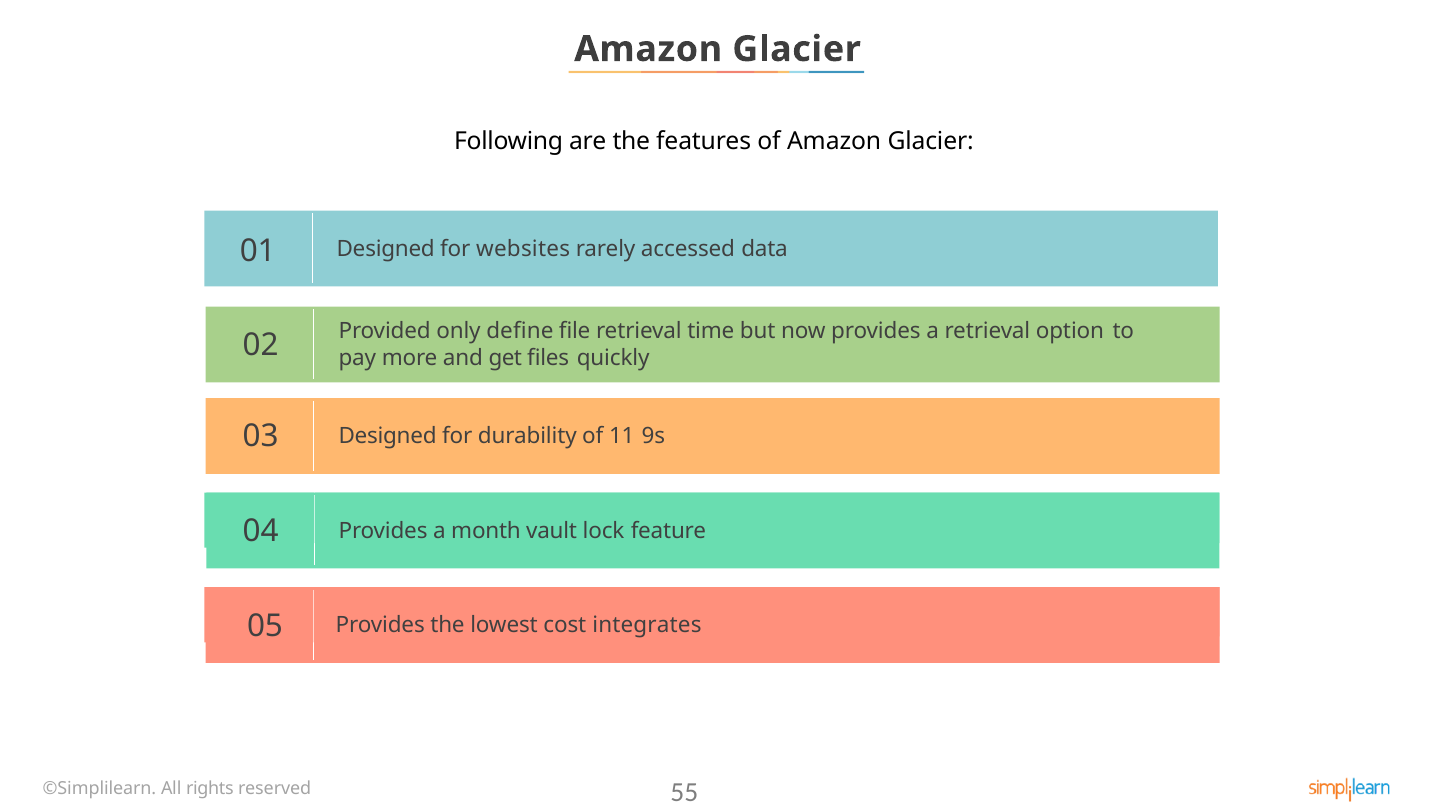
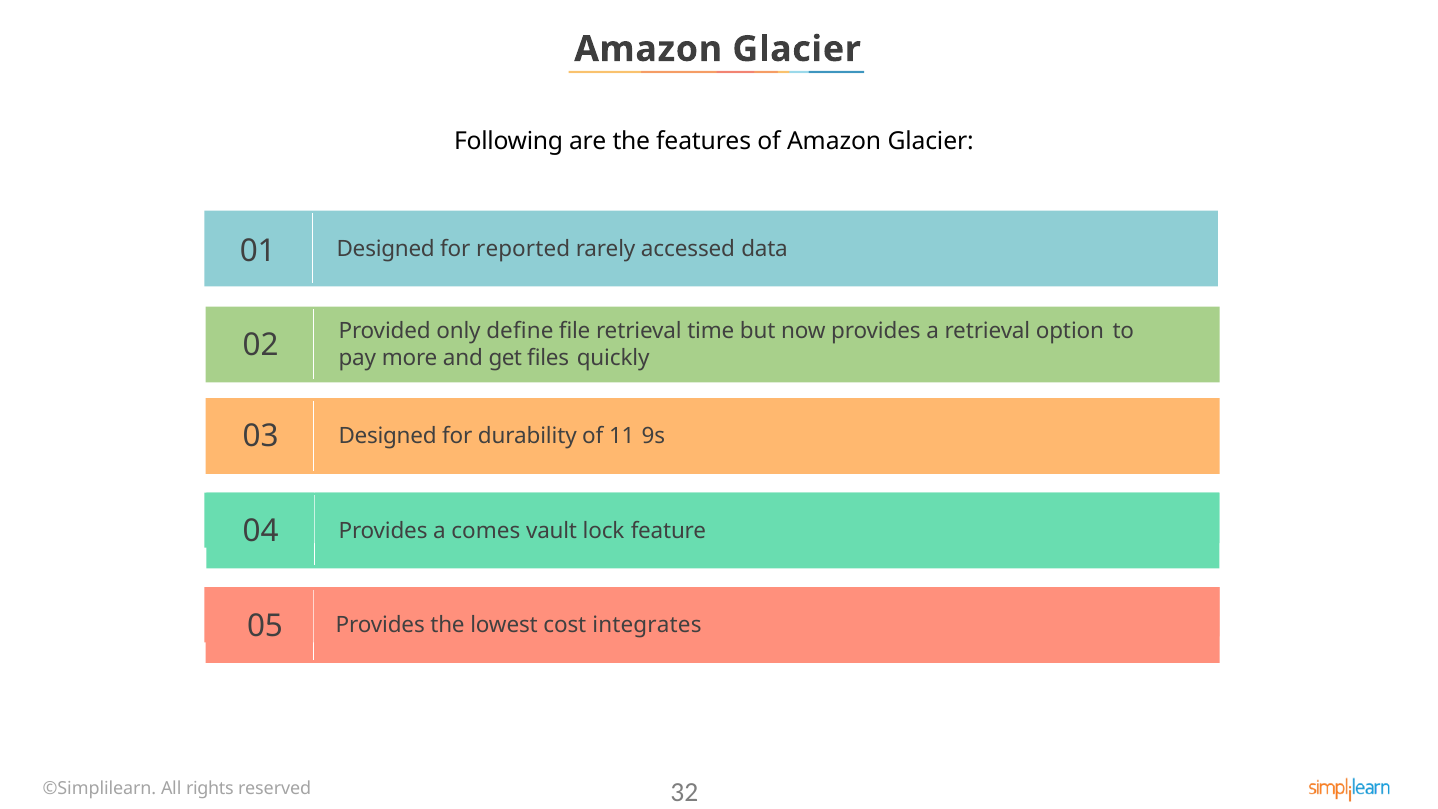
websites: websites -> reported (523, 249)
month: month -> comes (486, 531)
55: 55 -> 32 (684, 792)
